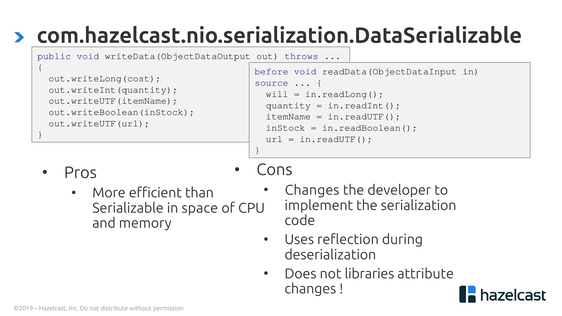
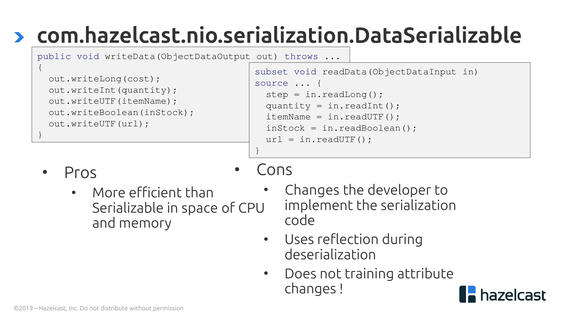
before: before -> subset (271, 72)
will: will -> step (277, 94)
libraries: libraries -> training (369, 274)
